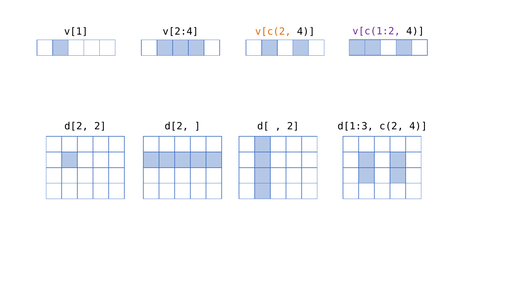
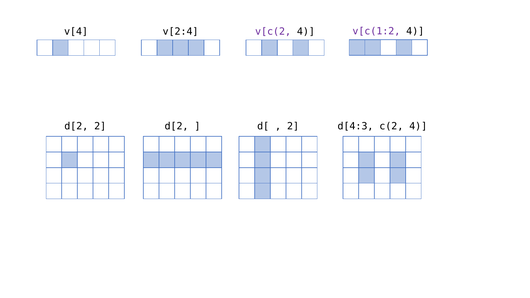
v[1: v[1 -> v[4 (76, 32)
v[c(2 colour: orange -> purple (273, 32)
d[1:3: d[1:3 -> d[4:3 (355, 126)
